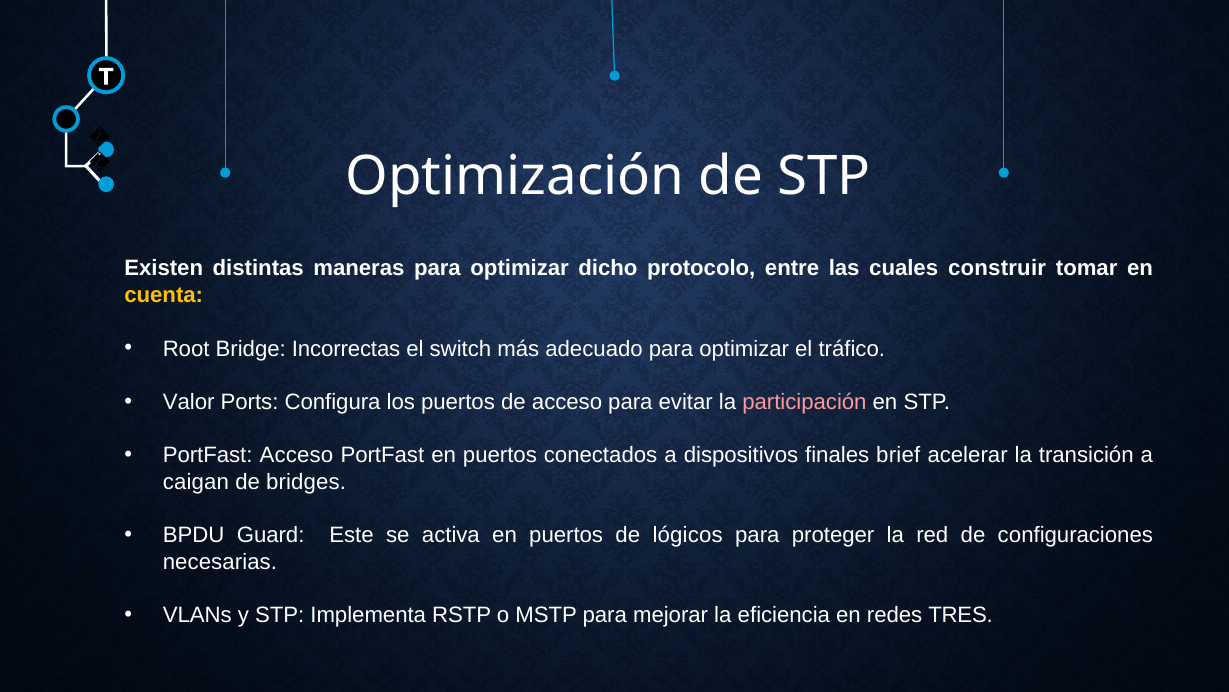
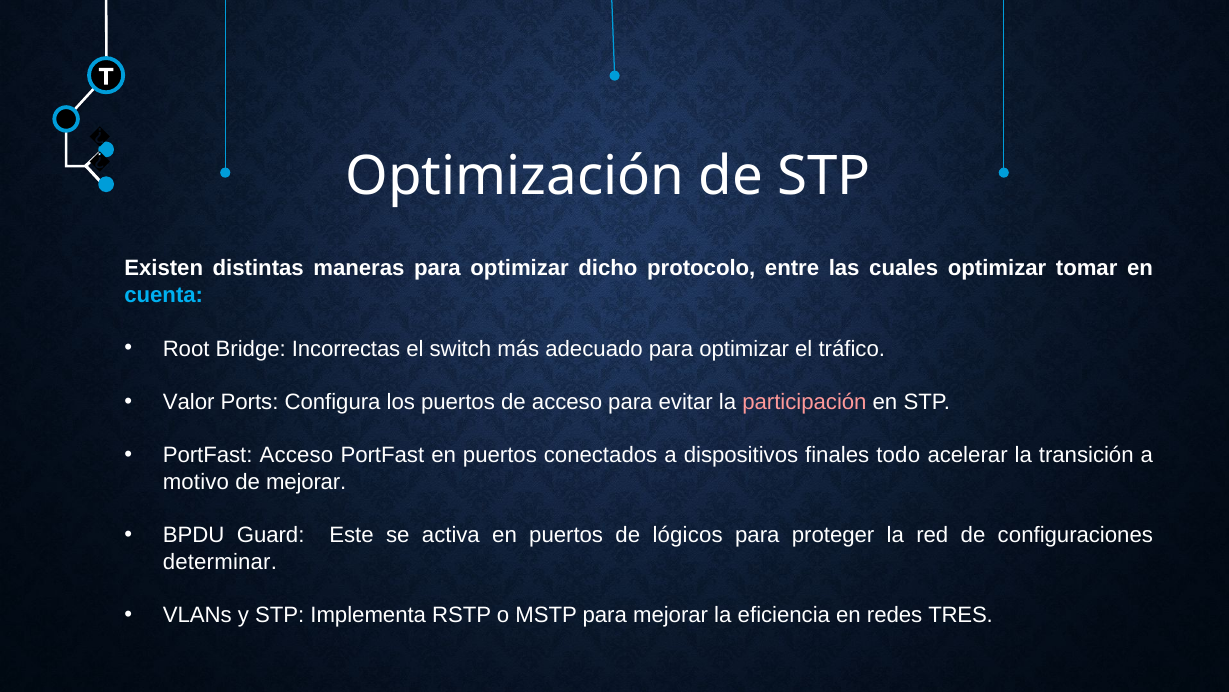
cuales construir: construir -> optimizar (997, 268)
cuenta colour: yellow -> light blue (164, 295)
brief: brief -> todo (898, 455)
caigan: caigan -> motivo (196, 482)
de bridges: bridges -> mejorar (306, 482)
necesarias: necesarias -> determinar (220, 562)
